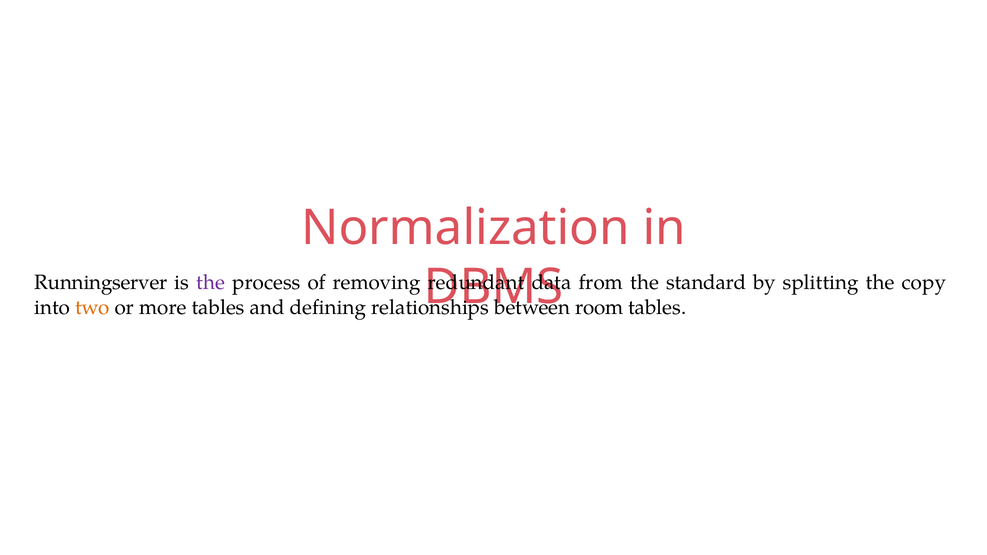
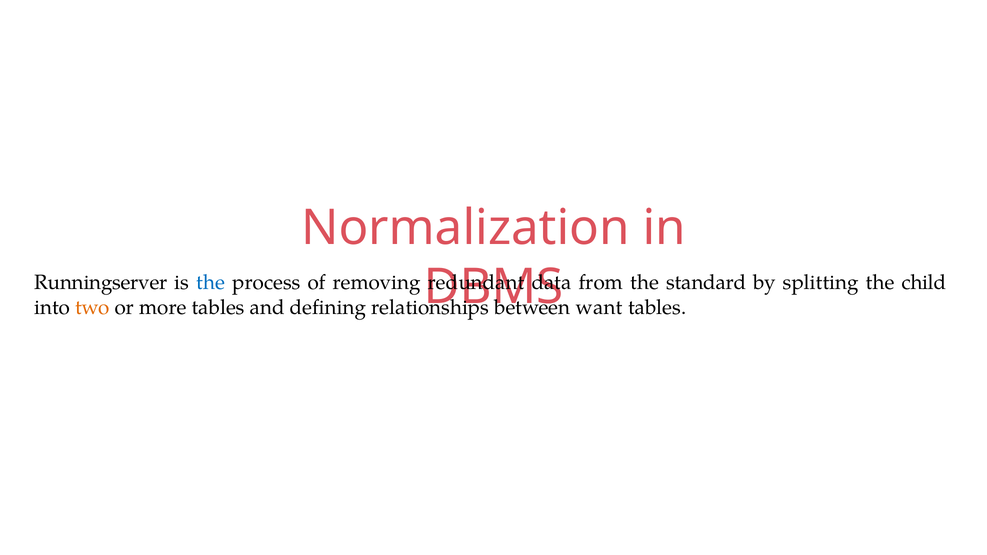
the colour: purple -> blue (211, 283)
copy: copy -> child (924, 283)
room: room -> want (599, 307)
